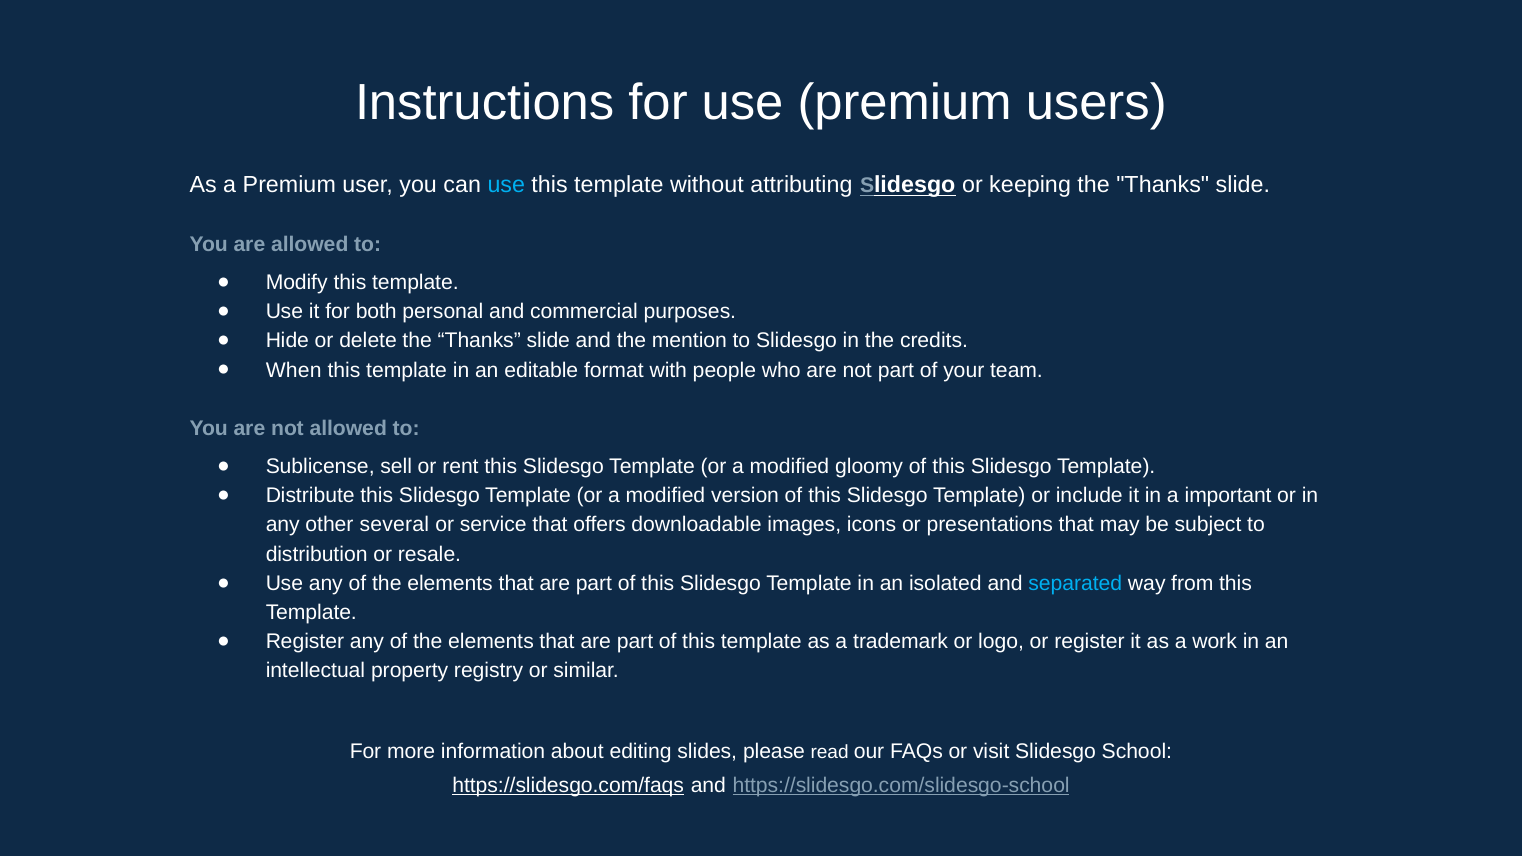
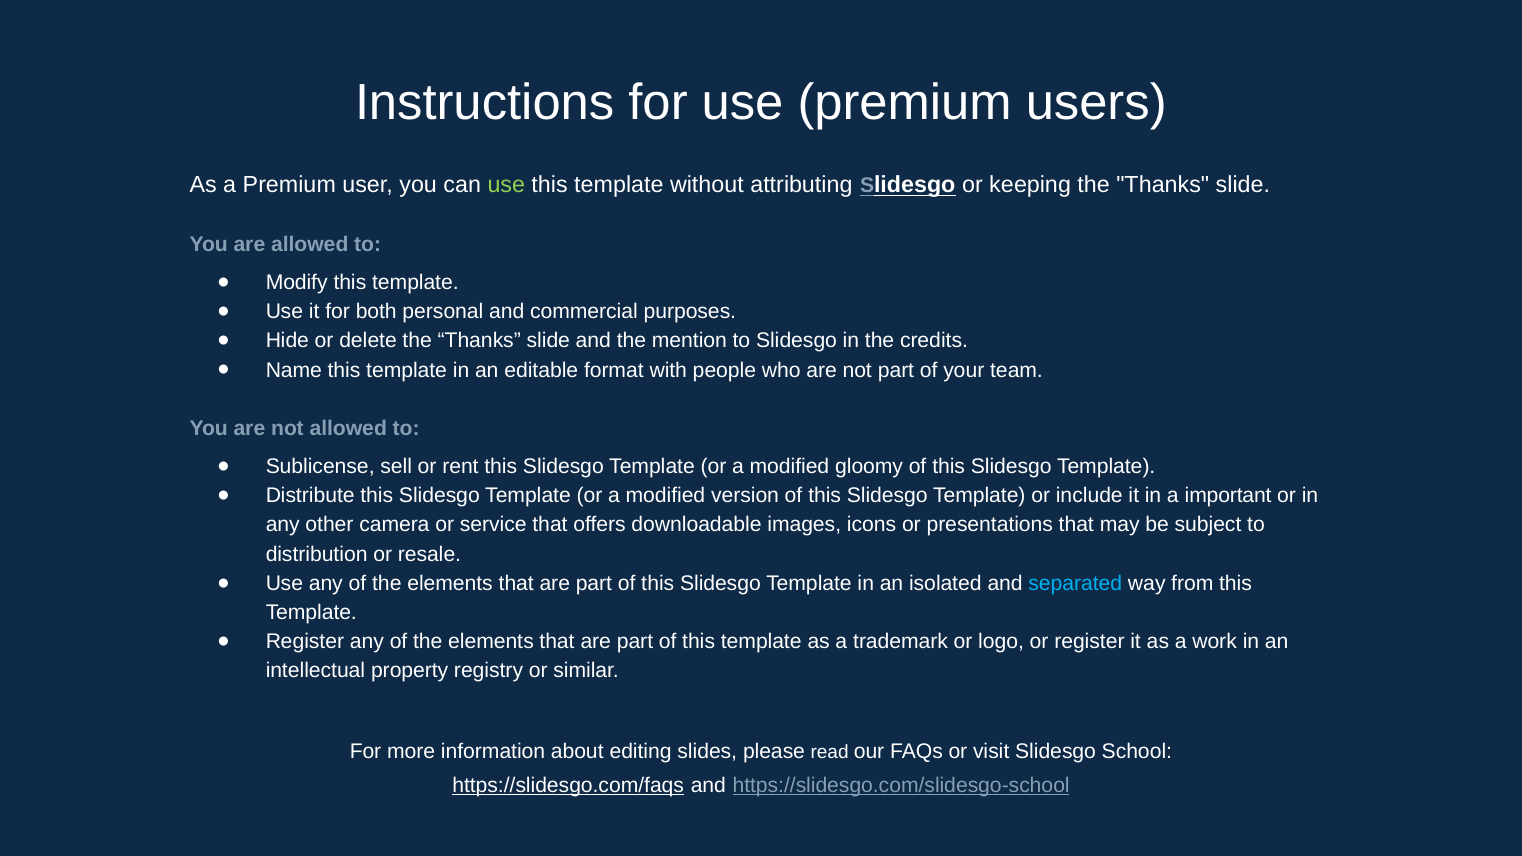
use colour: light blue -> light green (506, 185)
When: When -> Name (294, 370)
several: several -> camera (394, 525)
